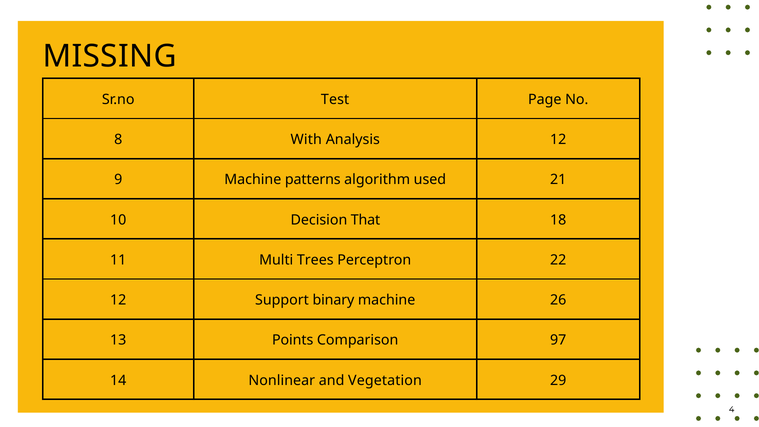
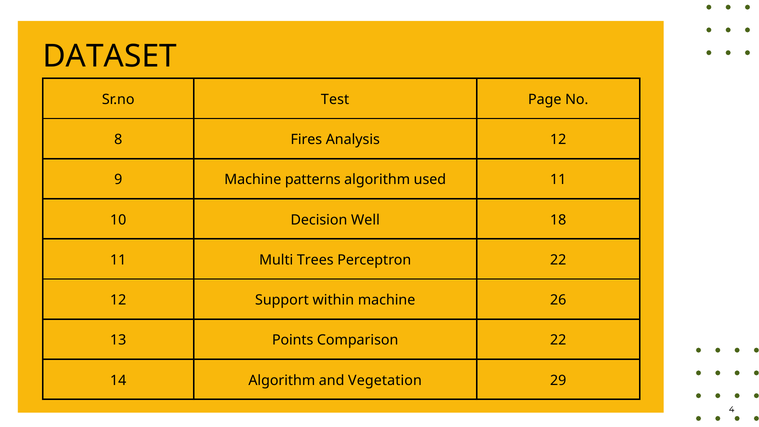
MISSING: MISSING -> DATASET (110, 56)
With: With -> Fires (306, 140)
used 21: 21 -> 11 (558, 180)
That: That -> Well (365, 220)
binary: binary -> within (333, 300)
Comparison 97: 97 -> 22 (558, 340)
14 Nonlinear: Nonlinear -> Algorithm (282, 380)
